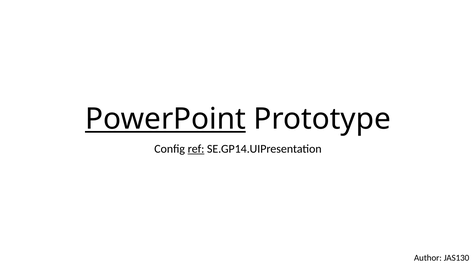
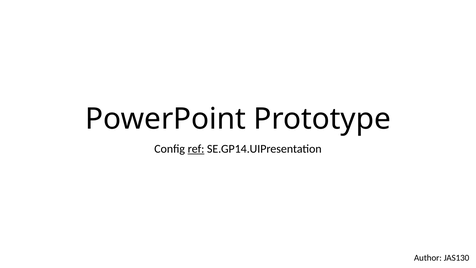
PowerPoint underline: present -> none (165, 119)
